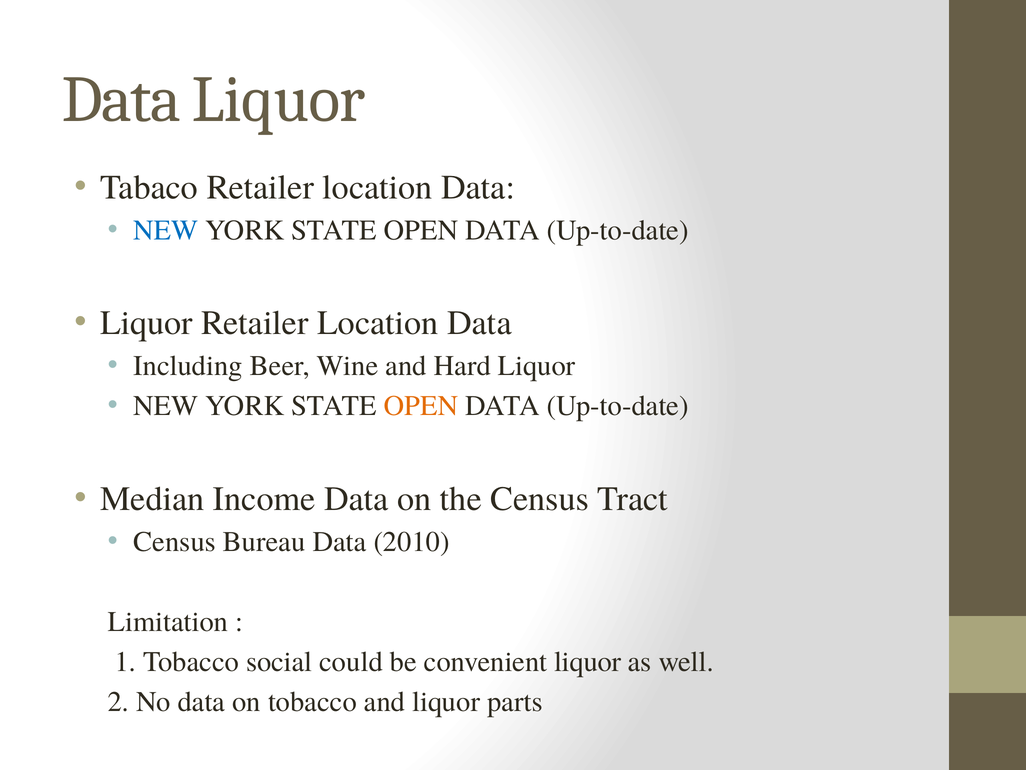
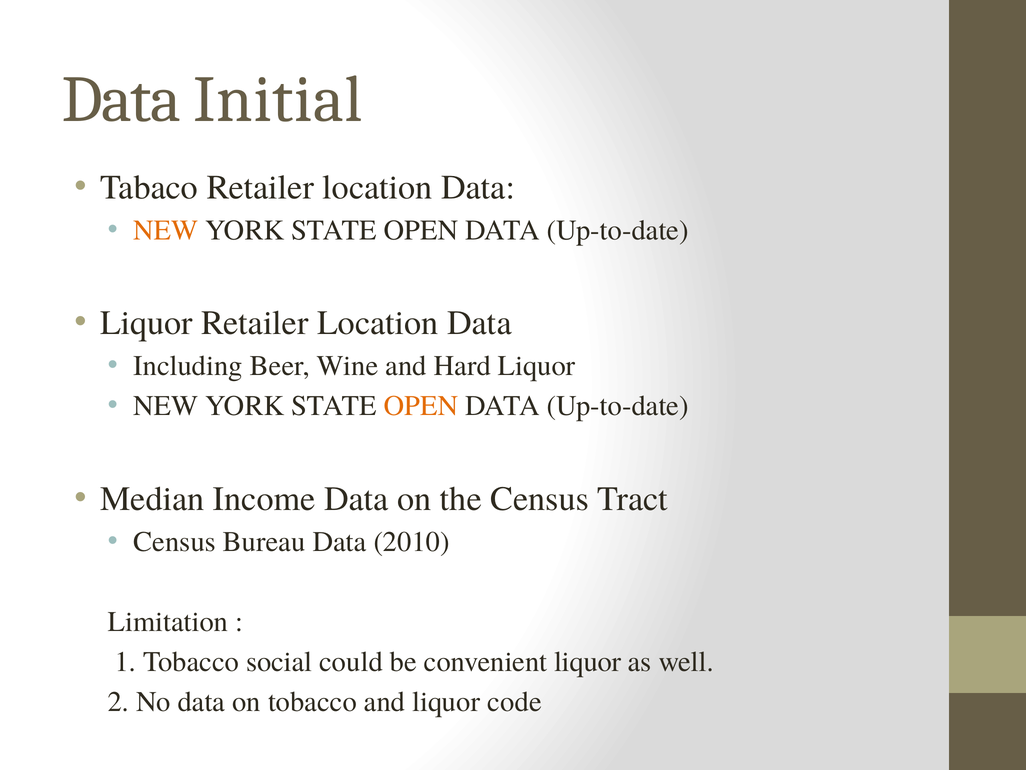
Data Liquor: Liquor -> Initial (278, 100)
NEW colour: blue -> orange (166, 230)
parts: parts -> code (515, 701)
